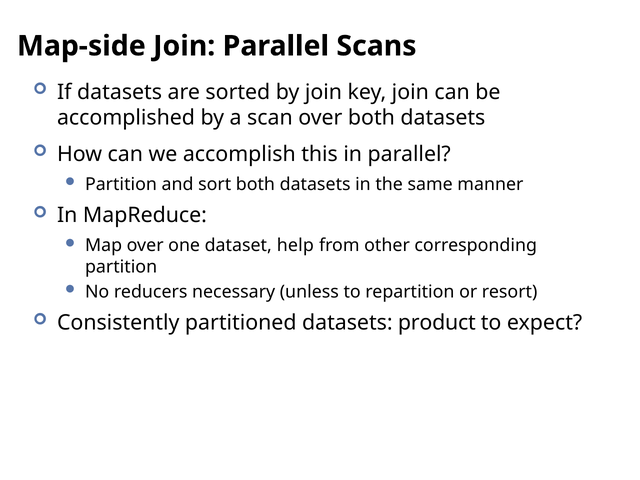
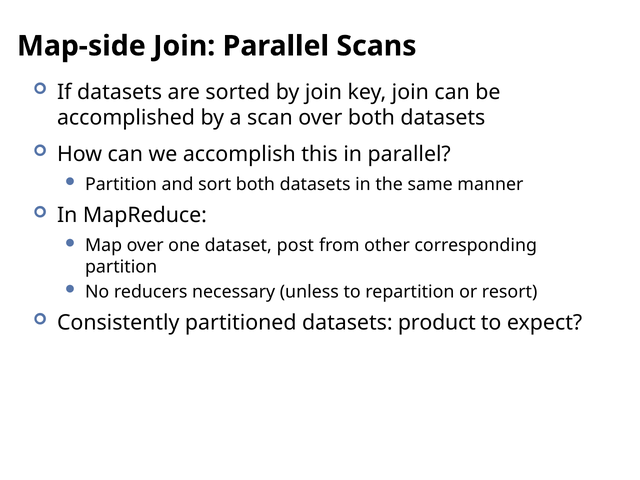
help: help -> post (295, 246)
